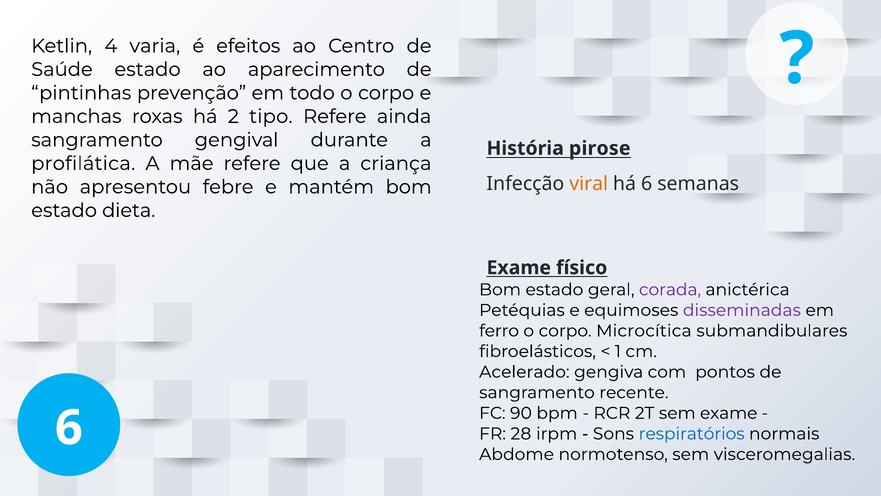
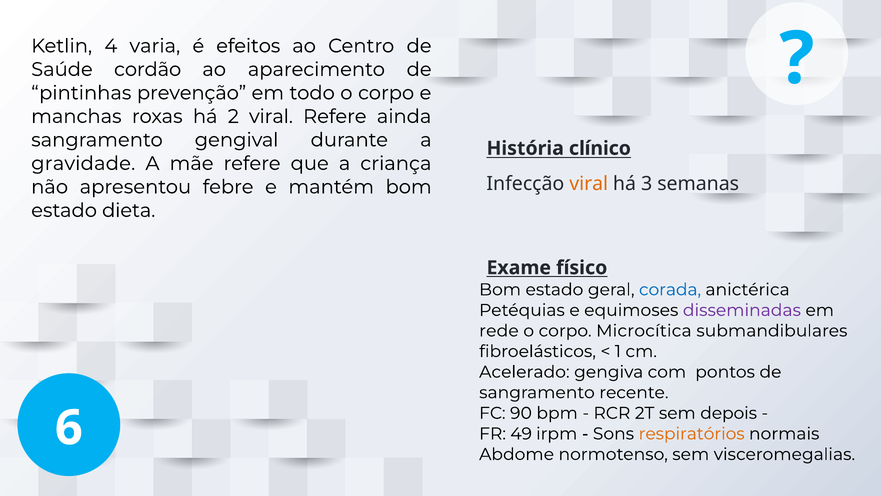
Saúde estado: estado -> cordão (148, 69)
2 tipo: tipo -> viral (271, 116)
pirose: pirose -> clínico (600, 148)
profilática: profilática -> gravidade (83, 163)
há 6: 6 -> 3 (647, 184)
corada colour: purple -> blue (670, 289)
ferro: ferro -> rede (499, 331)
sem exame: exame -> depois (729, 413)
28: 28 -> 49 (521, 433)
respiratórios colour: blue -> orange (692, 433)
